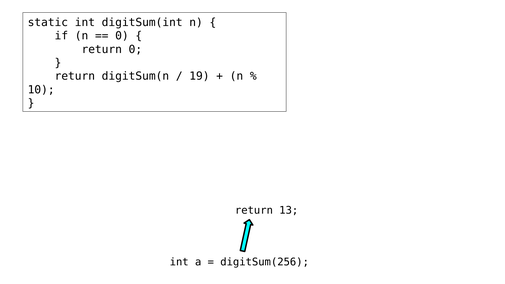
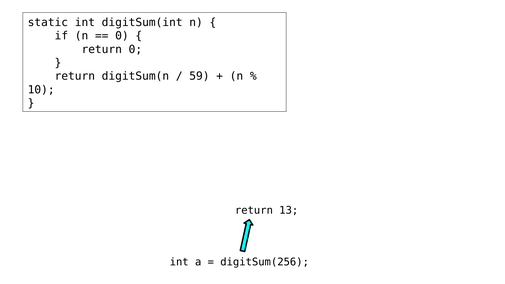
19: 19 -> 59 (199, 76)
